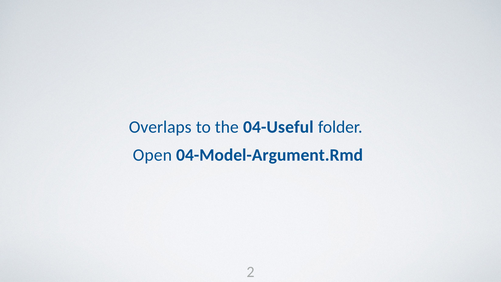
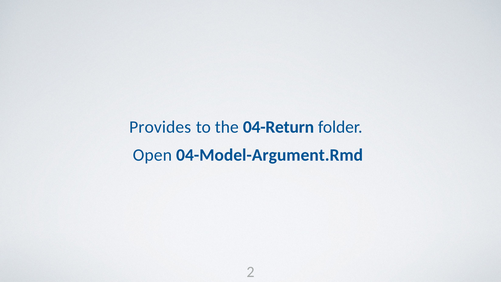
Overlaps: Overlaps -> Provides (160, 127)
04-Useful: 04-Useful -> 04-Return (278, 127)
